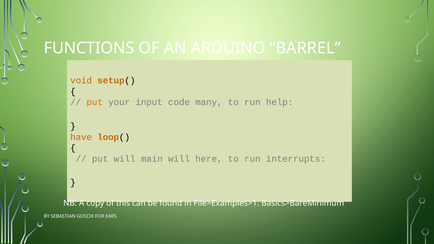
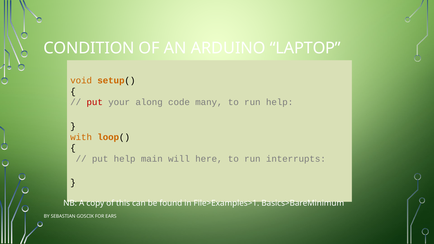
FUNCTIONS: FUNCTIONS -> CONDITION (89, 48)
BARREL: BARREL -> LAPTOP (305, 48)
put colour: orange -> red (95, 102)
input: input -> along (149, 102)
have: have -> with (81, 137)
put will: will -> help (125, 159)
